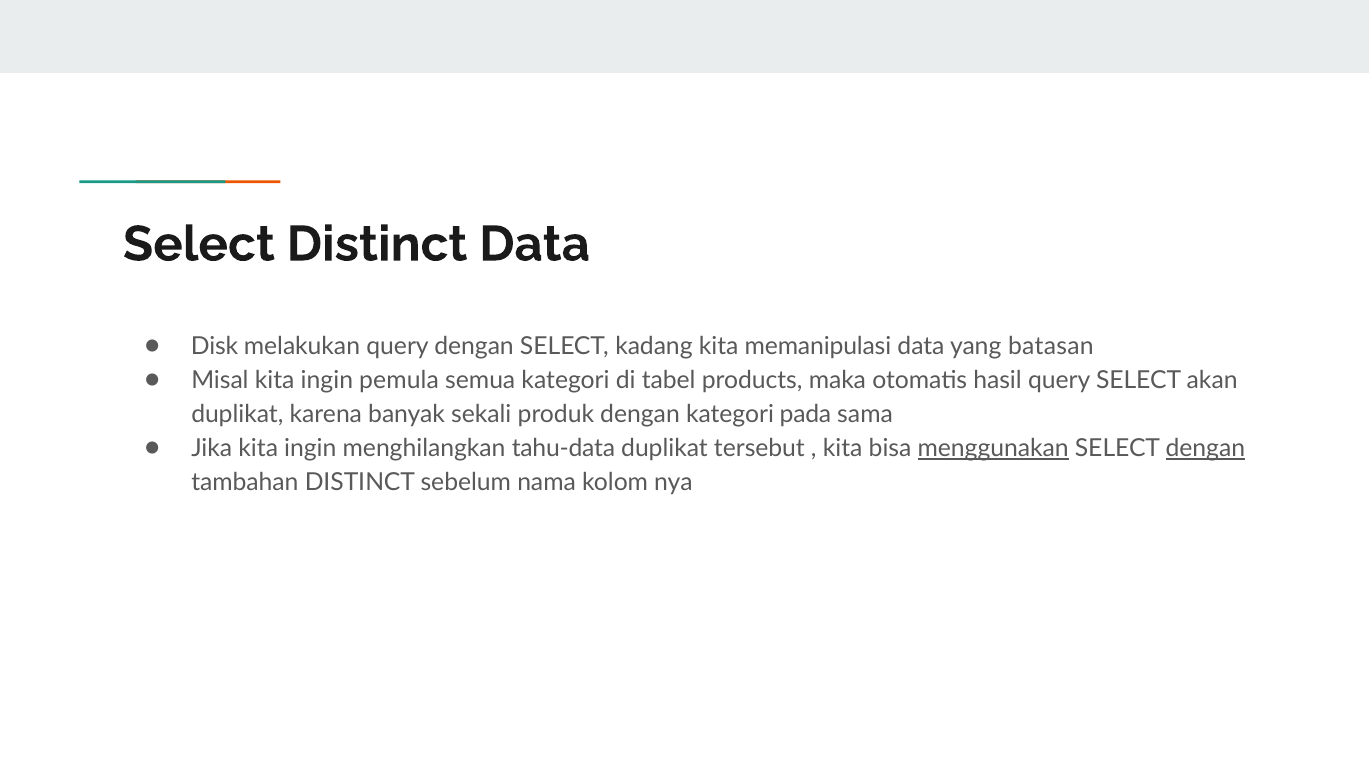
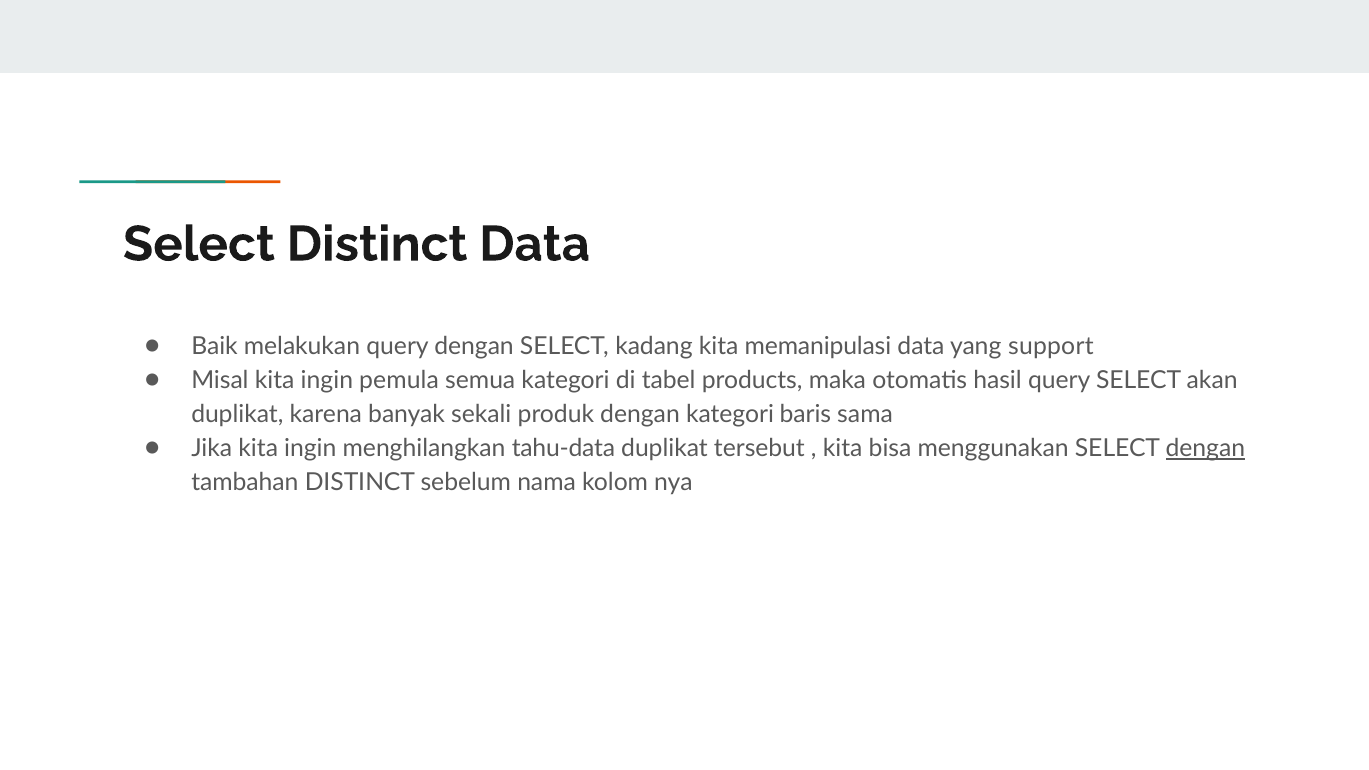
Disk: Disk -> Baik (215, 346)
batasan: batasan -> support (1051, 346)
pada: pada -> baris (805, 414)
menggunakan underline: present -> none (993, 448)
